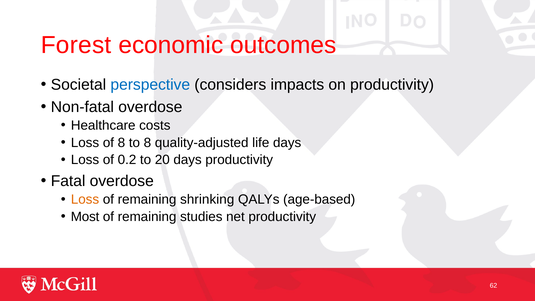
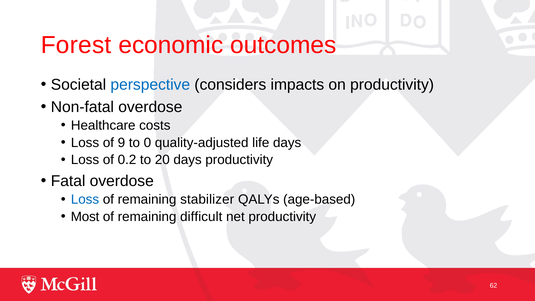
of 8: 8 -> 9 (121, 143)
to 8: 8 -> 0 (147, 143)
Loss colour: orange -> blue (85, 199)
shrinking: shrinking -> stabilizer (207, 199)
studies: studies -> difficult (201, 217)
